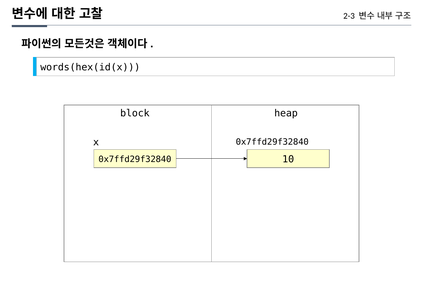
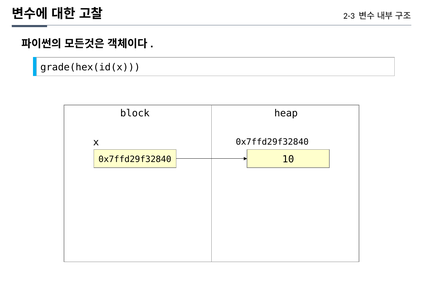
words(hex(id(x: words(hex(id(x -> grade(hex(id(x (90, 67)
